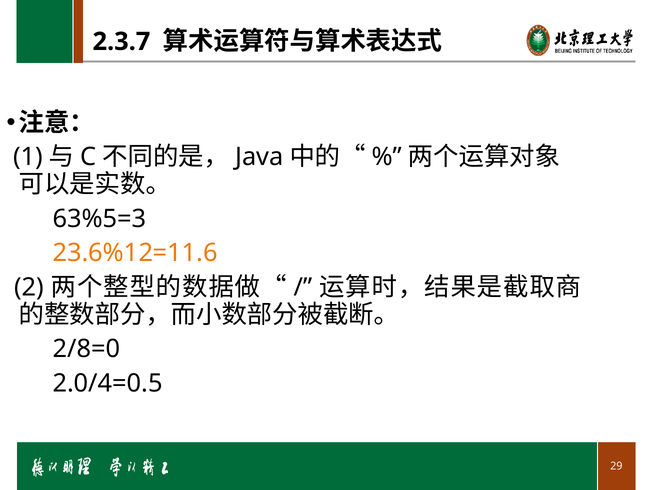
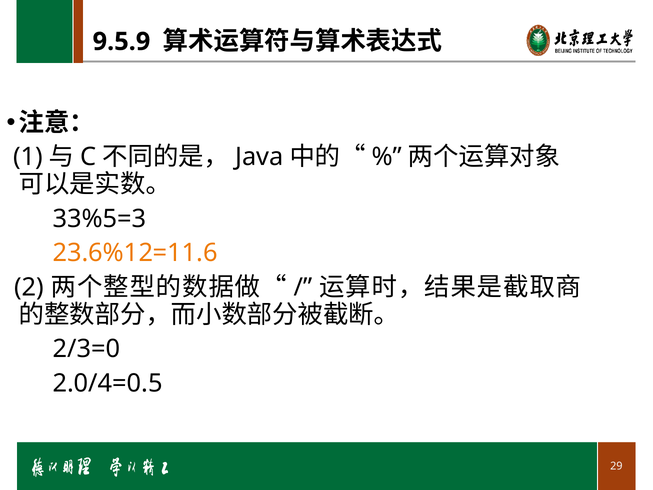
2.3.7: 2.3.7 -> 9.5.9 (121, 42)
63%5=3: 63%5=3 -> 33%5=3 (99, 219)
2/8=0: 2/8=0 -> 2/3=0 (86, 349)
